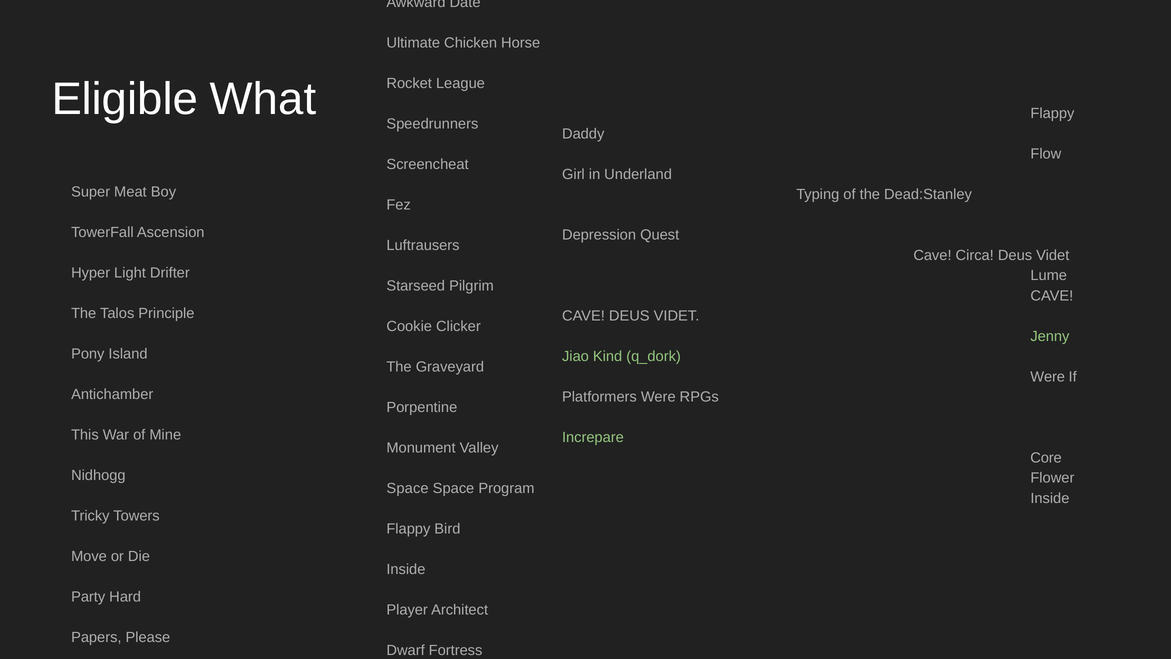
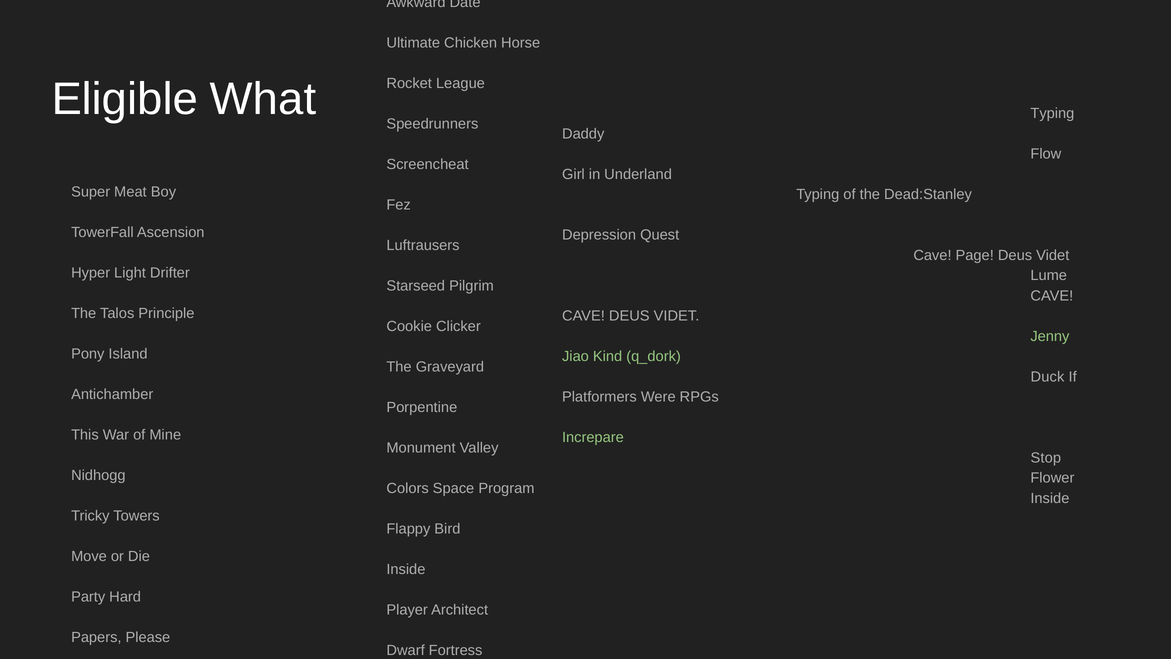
Flappy: Flappy -> Typing (1052, 114)
Cave Circa: Circa -> Page (975, 255)
Were: Were -> Duck (1047, 377)
Core: Core -> Stop (1046, 458)
Space: Space -> Colors (408, 488)
